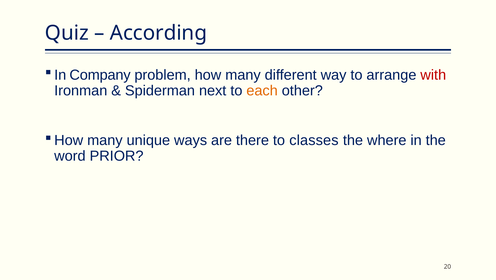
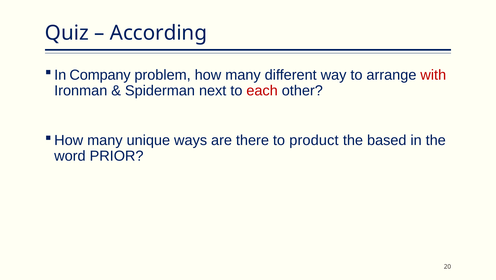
each colour: orange -> red (262, 90)
classes: classes -> product (314, 140)
where: where -> based (387, 140)
